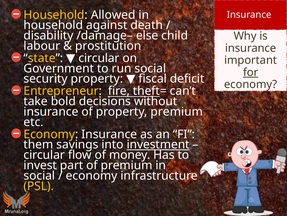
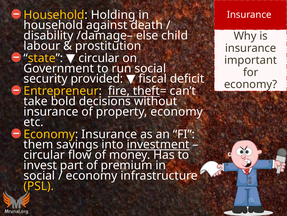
Allowed: Allowed -> Holding (113, 15)
for underline: present -> none (251, 72)
security property: property -> provided (97, 79)
property premium: premium -> economy (177, 111)
